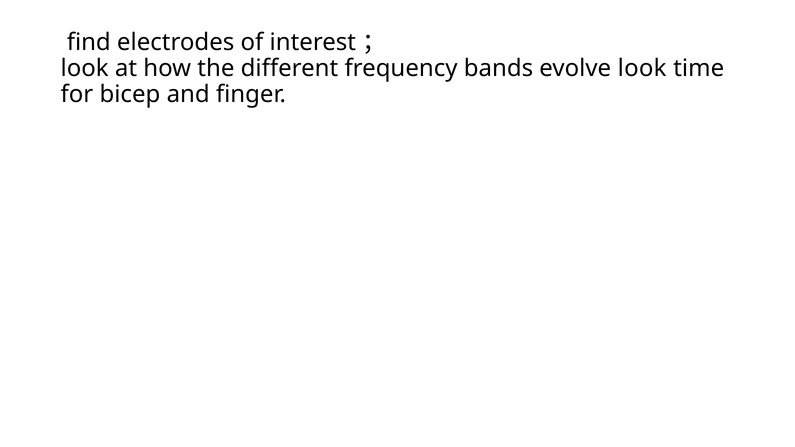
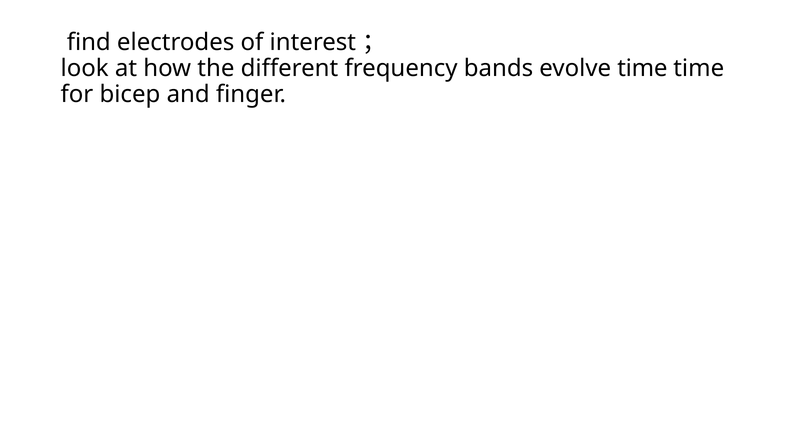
evolve look: look -> time (642, 68)
